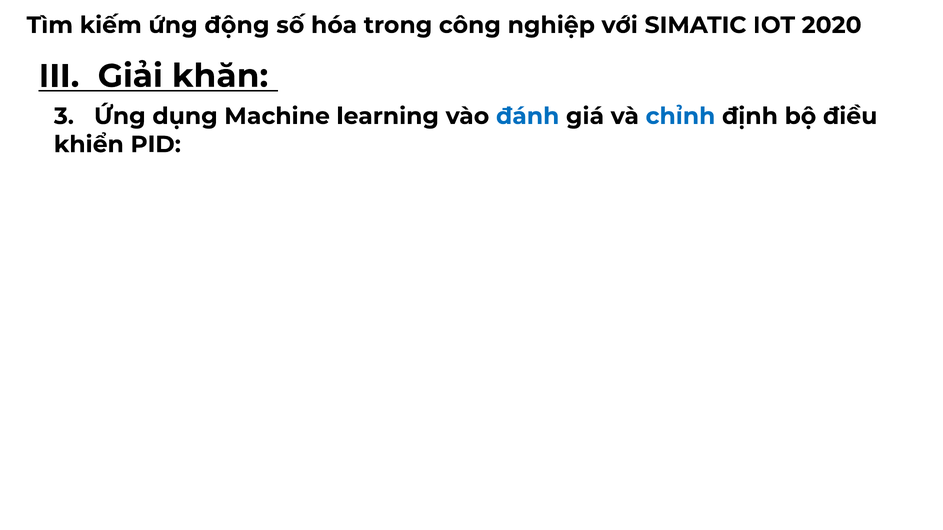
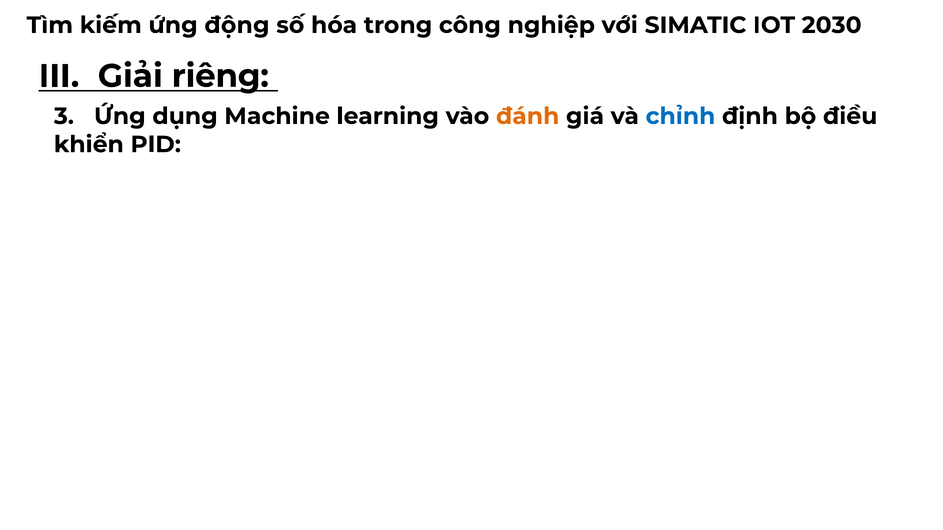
2020: 2020 -> 2030 (832, 25)
khăn: khăn -> riêng (220, 76)
đánh colour: blue -> orange (528, 116)
